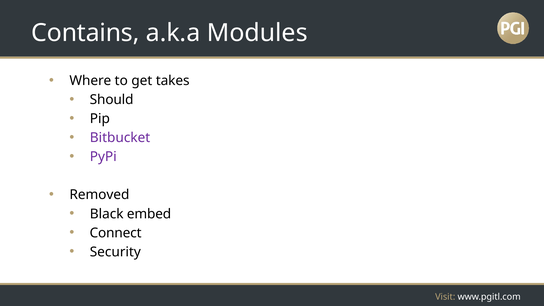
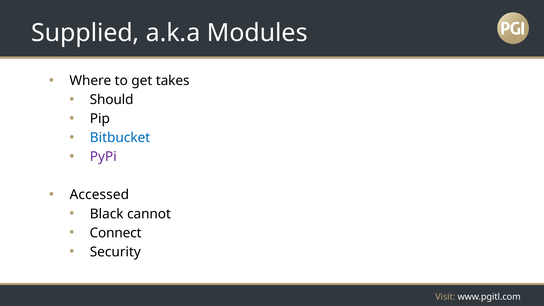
Contains: Contains -> Supplied (85, 33)
Bitbucket colour: purple -> blue (120, 138)
Removed: Removed -> Accessed (99, 195)
embed: embed -> cannot (149, 214)
